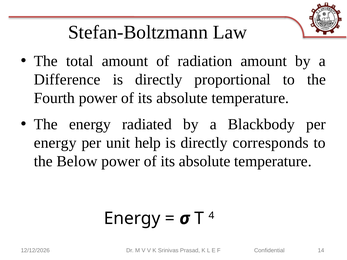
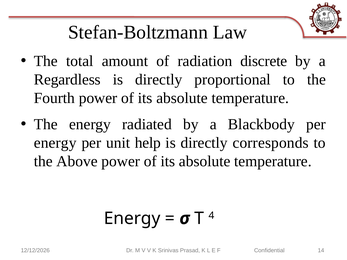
radiation amount: amount -> discrete (264, 61)
Difference: Difference -> Regardless (67, 80)
Below: Below -> Above (77, 161)
